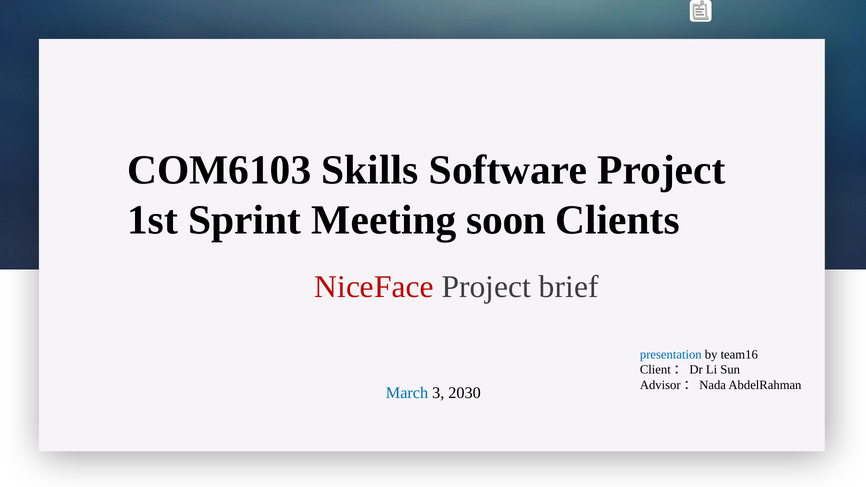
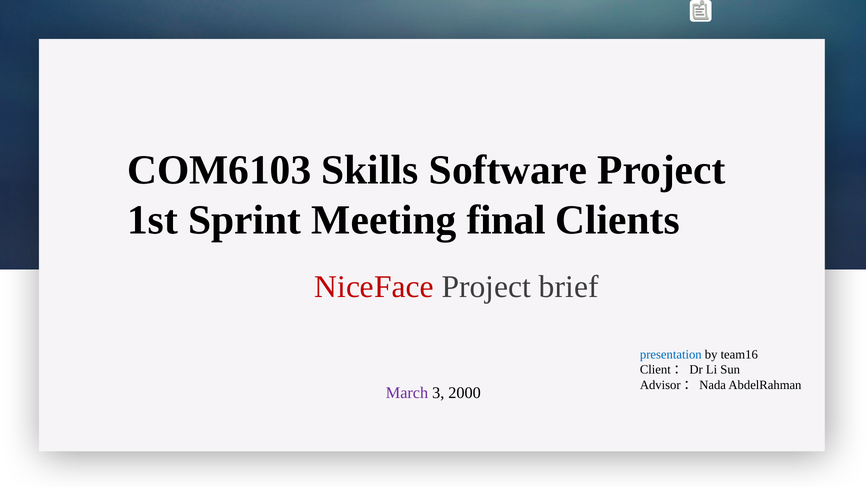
soon: soon -> final (506, 220)
March colour: blue -> purple (407, 393)
2030: 2030 -> 2000 (465, 393)
